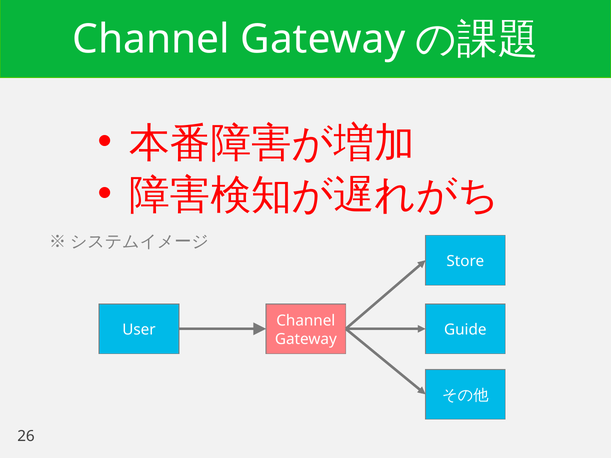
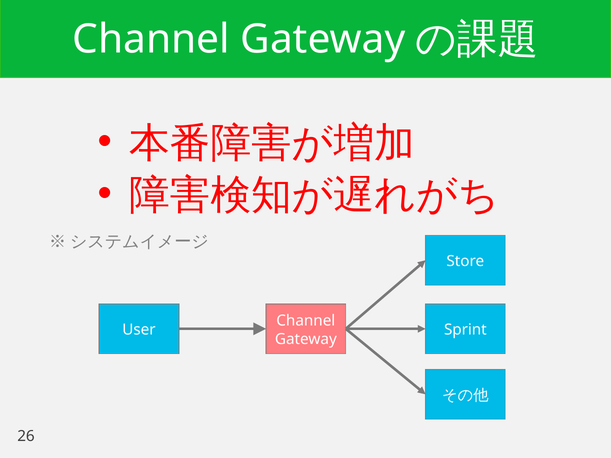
Guide: Guide -> Sprint (465, 330)
